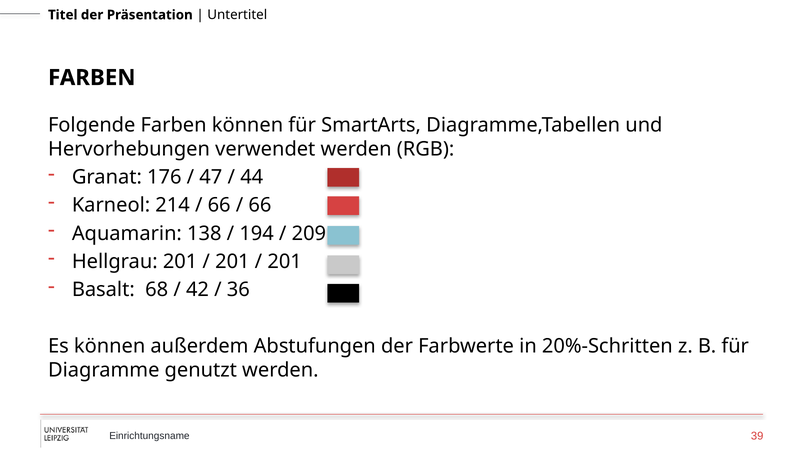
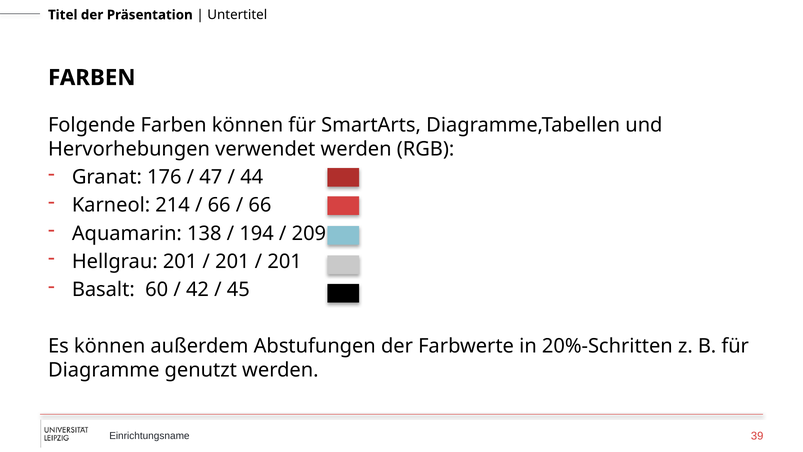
68: 68 -> 60 (157, 289)
36: 36 -> 45 (238, 289)
